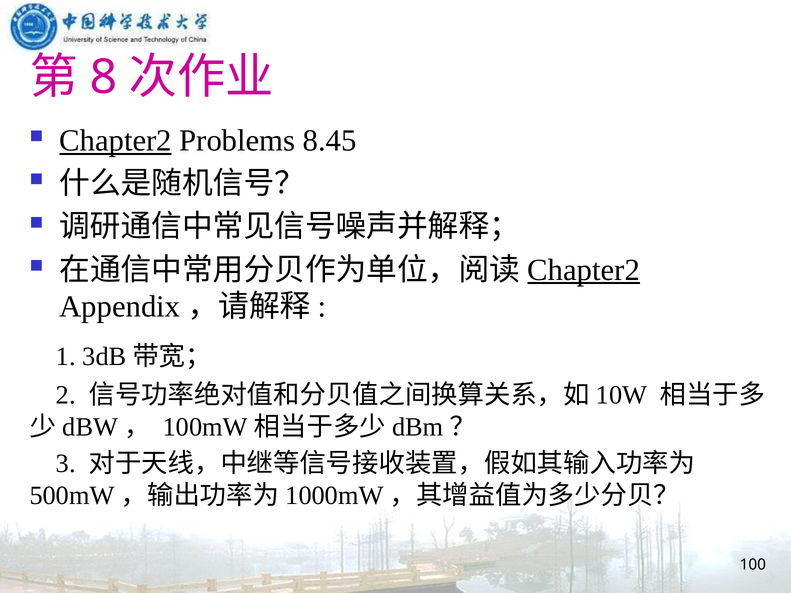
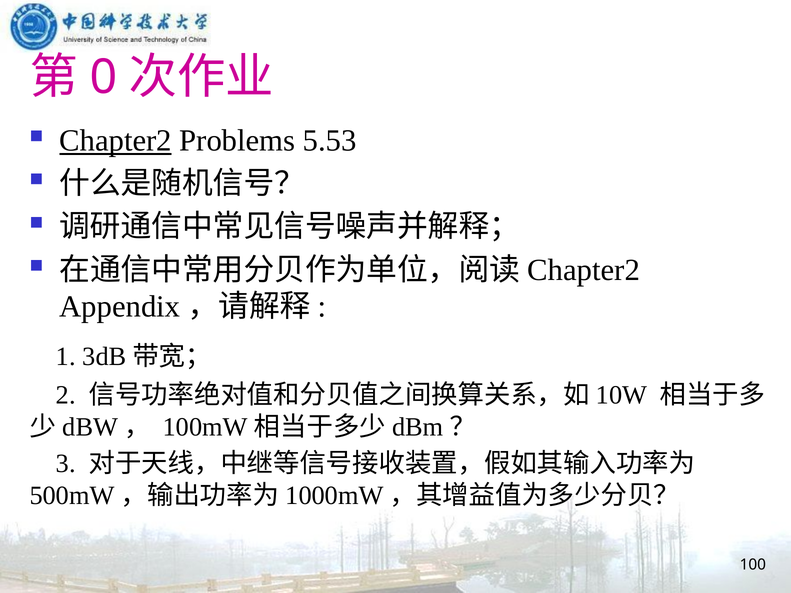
8: 8 -> 0 (103, 77)
8.45: 8.45 -> 5.53 (330, 141)
Chapter2 underline: present -> none (584, 270)
